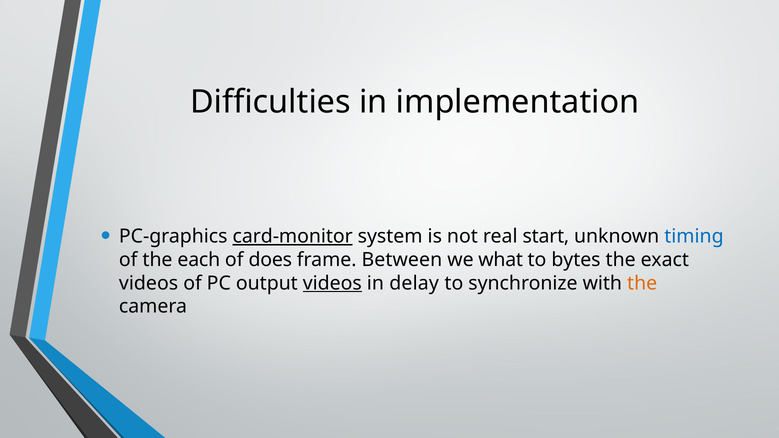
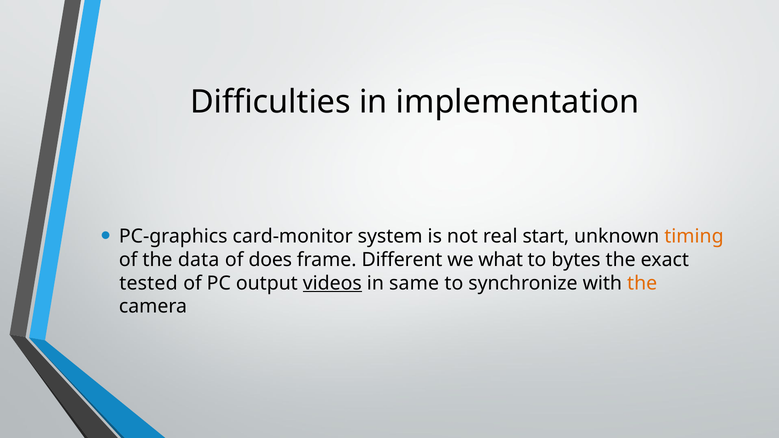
card-monitor underline: present -> none (293, 236)
timing colour: blue -> orange (694, 236)
each: each -> data (199, 260)
Between: Between -> Different (402, 260)
videos: videos -> tested (148, 283)
delay: delay -> same (414, 283)
